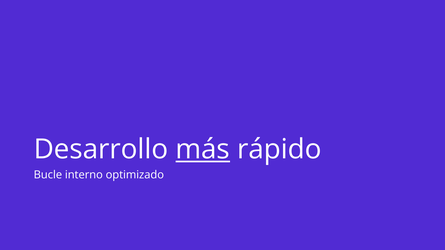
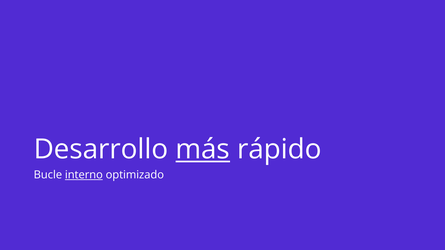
interno underline: none -> present (84, 175)
